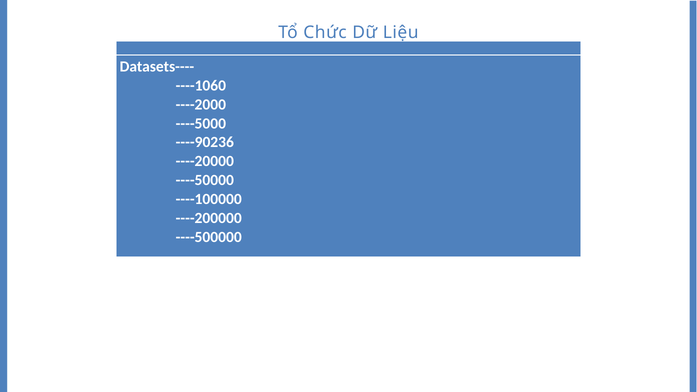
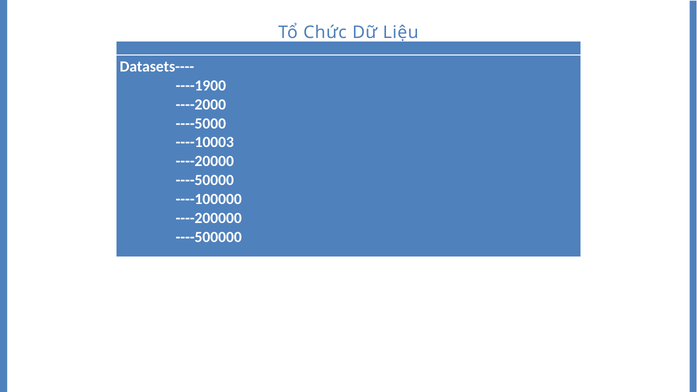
----1060: ----1060 -> ----1900 (201, 86)
----90236: ----90236 -> ----10003 (205, 142)
